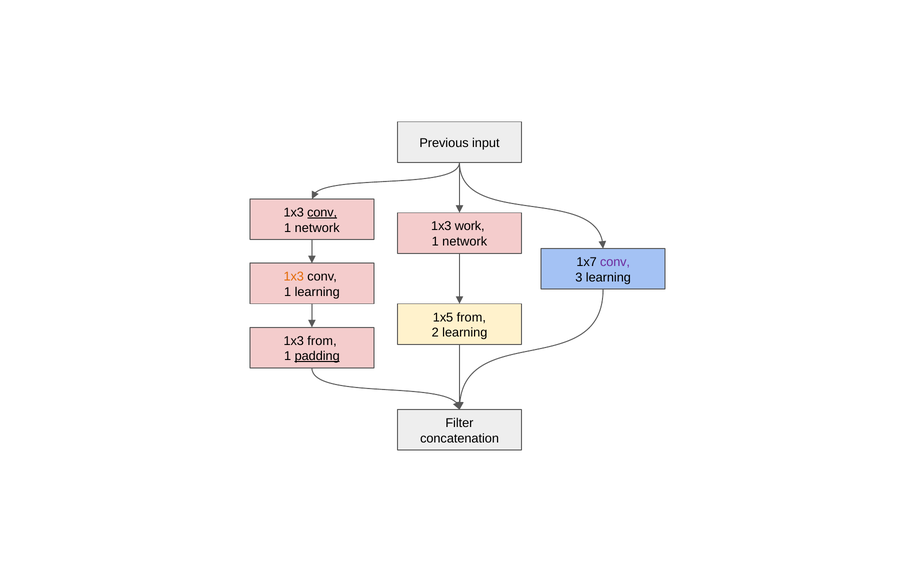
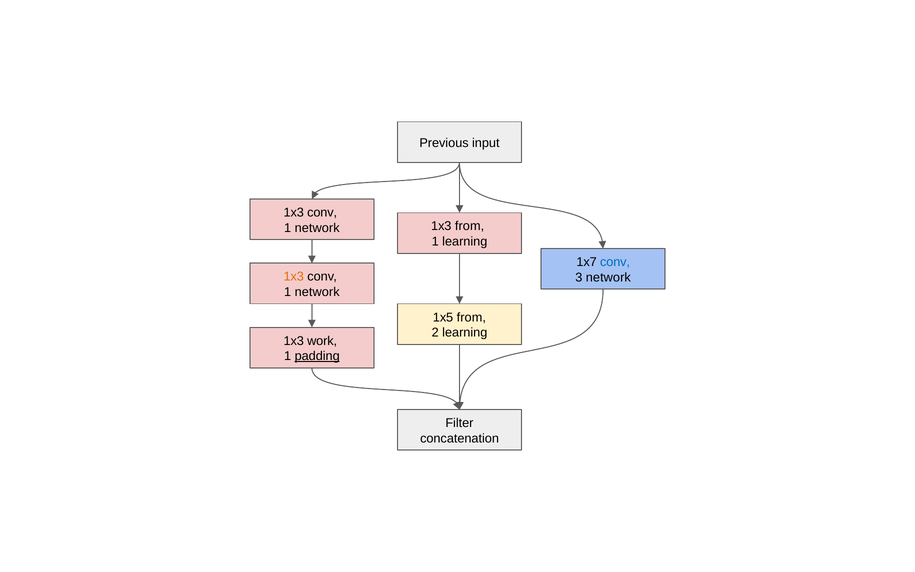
conv underline: present -> none (322, 213)
1x3 work: work -> from (470, 226)
network: network -> learning (465, 242)
conv colour: purple -> blue (615, 262)
3 learning: learning -> network (608, 277)
learning: learning -> network (317, 292)
1x3 from: from -> work (322, 341)
